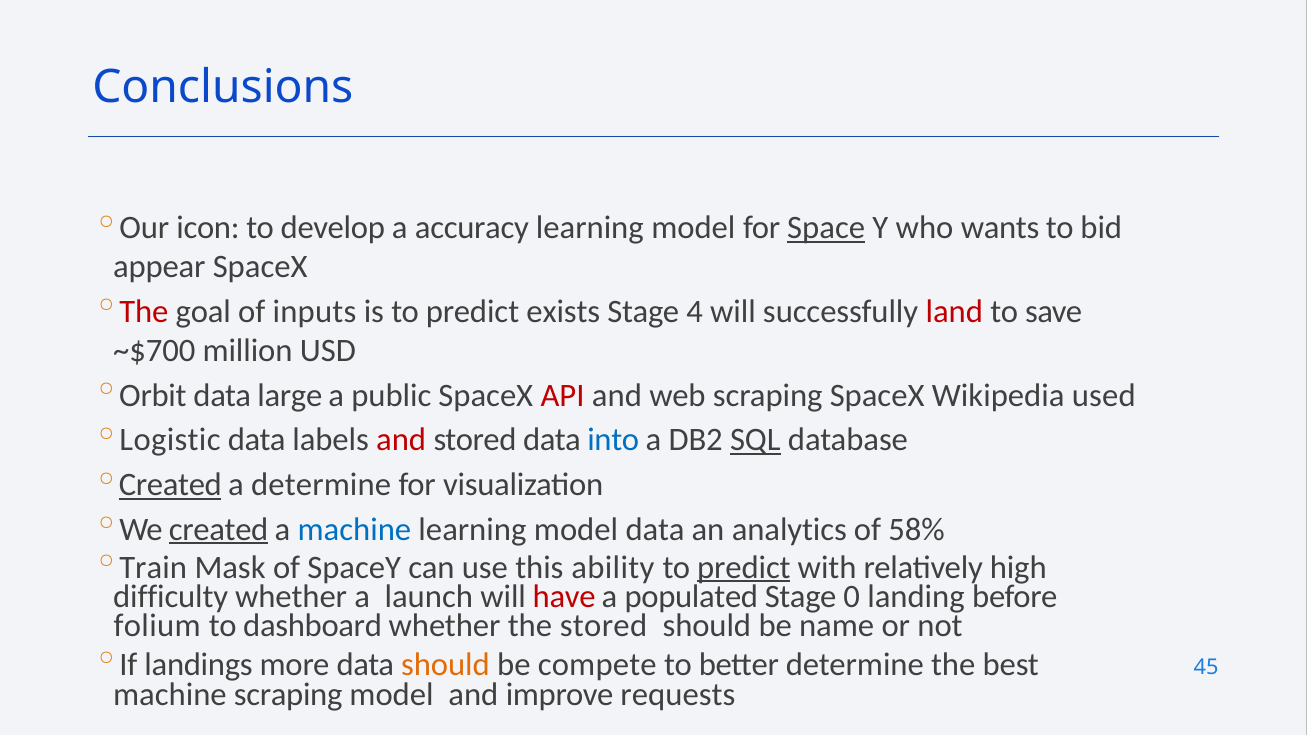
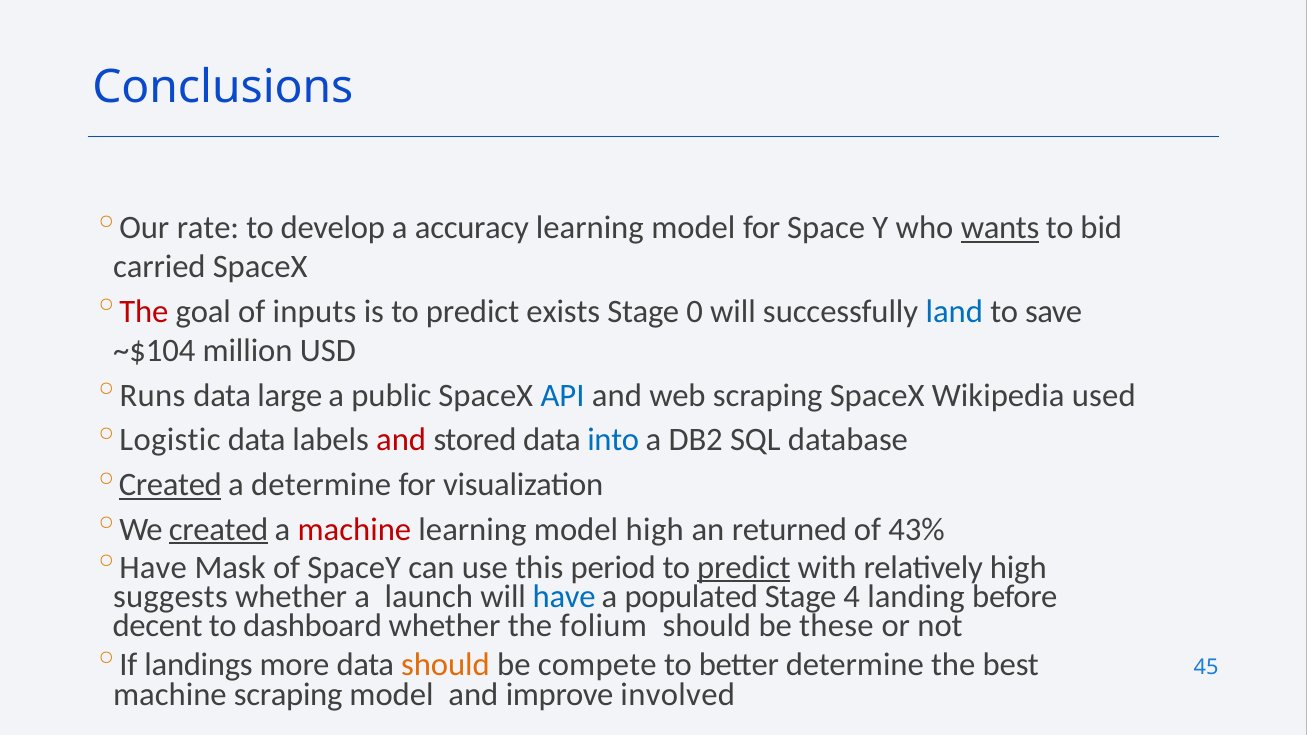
icon: icon -> rate (208, 228)
Space underline: present -> none (826, 228)
wants underline: none -> present (1000, 228)
appear: appear -> carried (159, 267)
4: 4 -> 0 (695, 311)
land colour: red -> blue (954, 311)
~$700: ~$700 -> ~$104 (154, 351)
Orbit: Orbit -> Runs (153, 395)
API colour: red -> blue (563, 395)
SQL underline: present -> none (755, 440)
machine colour: blue -> red (354, 529)
model data: data -> high (655, 529)
analytics: analytics -> returned (789, 529)
58%: 58% -> 43% (917, 529)
Train: Train -> Have (153, 567)
ability: ability -> period (613, 567)
difficulty: difficulty -> suggests (170, 597)
have colour: red -> blue (564, 597)
0: 0 -> 4 (852, 597)
folium: folium -> decent (157, 626)
the stored: stored -> folium (604, 626)
name: name -> these (836, 626)
requests: requests -> involved (678, 694)
